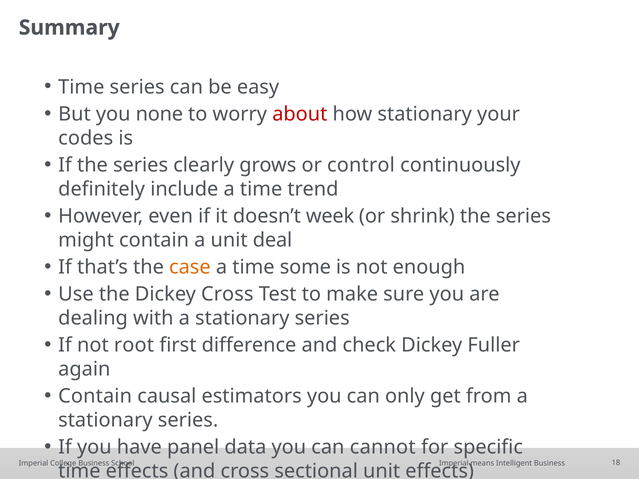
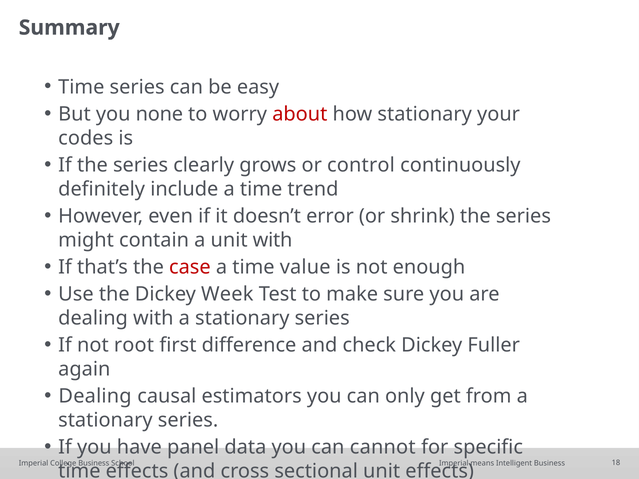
week: week -> error (330, 216)
unit deal: deal -> with (273, 240)
case colour: orange -> red (190, 267)
some: some -> value (305, 267)
Dickey Cross: Cross -> Week (227, 294)
Contain: Contain -> Dealing (95, 396)
